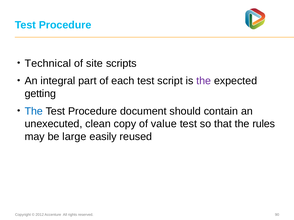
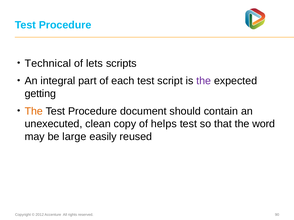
site: site -> lets (94, 63)
The colour: blue -> orange (34, 111)
value: value -> helps (164, 124)
rules: rules -> word (264, 124)
